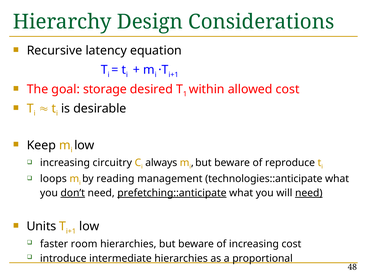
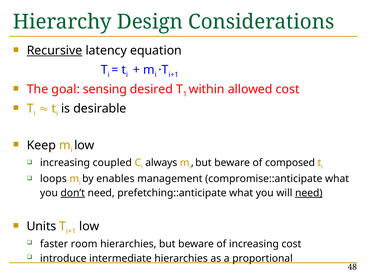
Recursive underline: none -> present (55, 50)
storage: storage -> sensing (105, 89)
circuitry: circuitry -> coupled (112, 162)
reproduce: reproduce -> composed (290, 162)
reading: reading -> enables (115, 179)
technologies::anticipate: technologies::anticipate -> compromise::anticipate (264, 179)
prefetching::anticipate underline: present -> none (172, 193)
